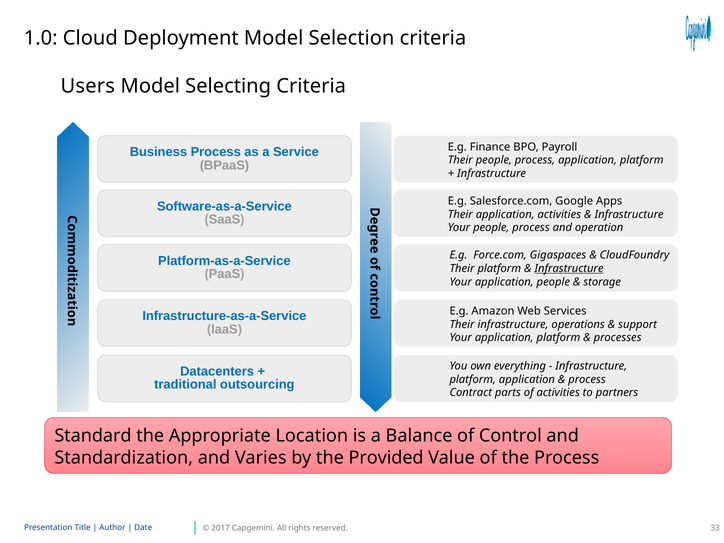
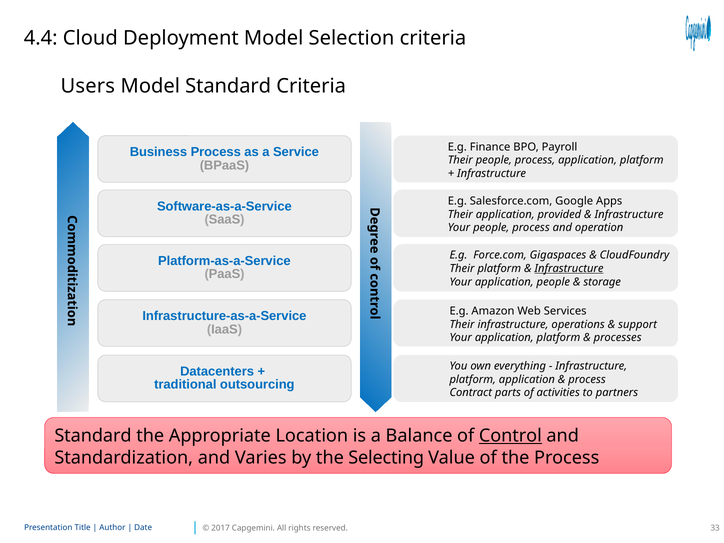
1.0: 1.0 -> 4.4 (41, 38)
Model Selecting: Selecting -> Standard (228, 86)
activities: activities -> provided (559, 214)
Control underline: none -> present (510, 436)
Provided: Provided -> Selecting (386, 458)
